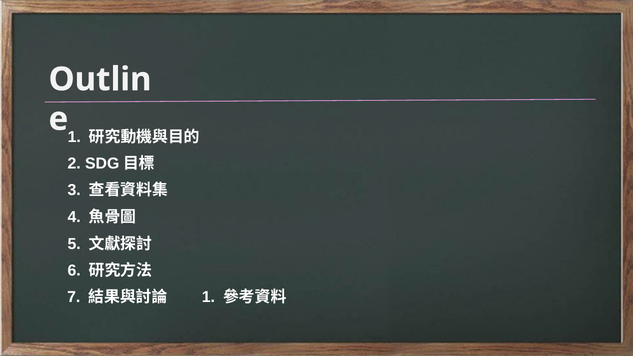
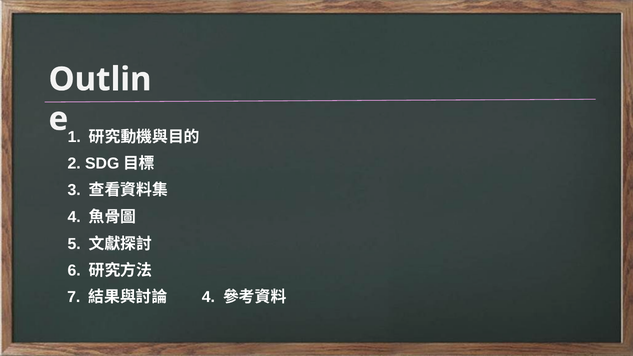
1: 1 -> 4 (208, 297)
